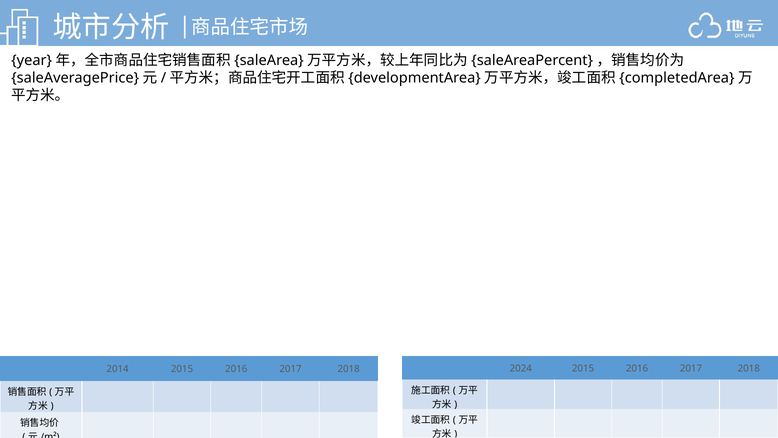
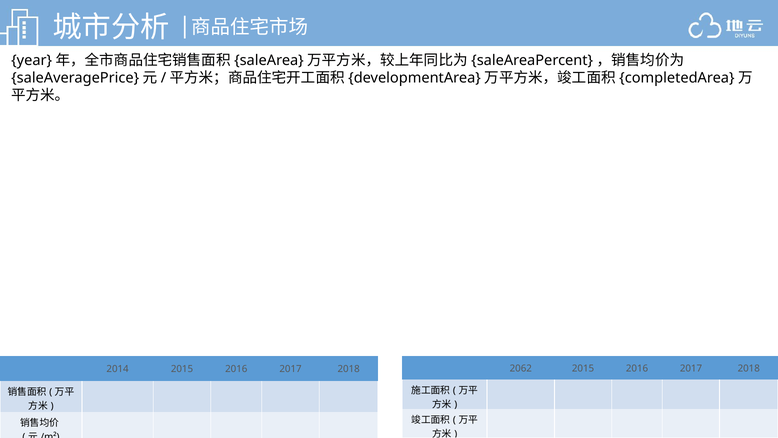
2024: 2024 -> 2062 (521, 368)
